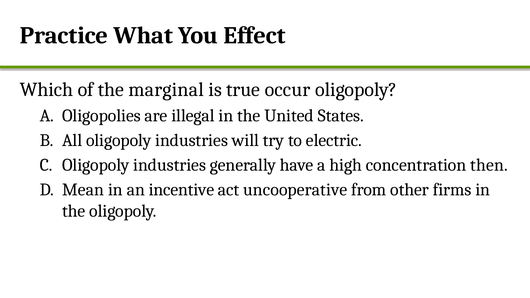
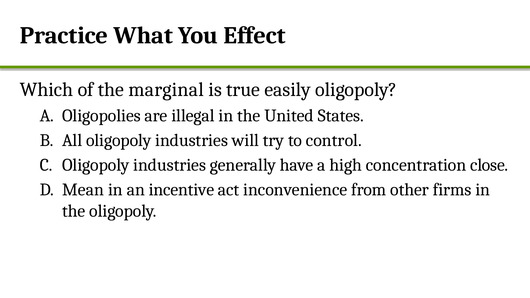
occur: occur -> easily (288, 90)
electric: electric -> control (334, 140)
then: then -> close (489, 165)
uncooperative: uncooperative -> inconvenience (295, 190)
